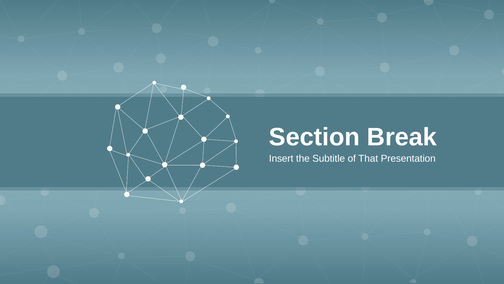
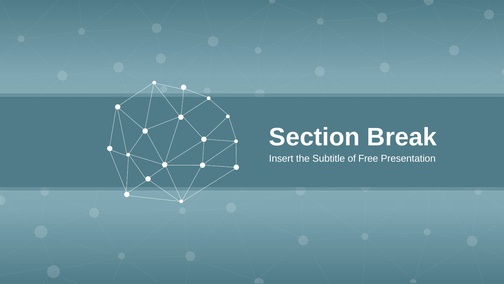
That: That -> Free (368, 158)
